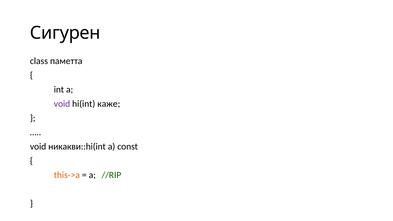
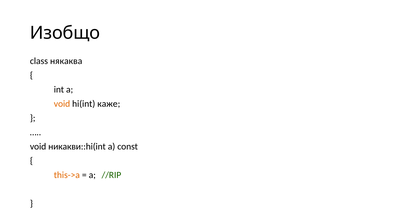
Сигурен: Сигурен -> Изобщо (65, 33)
паметта: паметта -> някаква (66, 61)
void colour: purple -> orange (62, 104)
